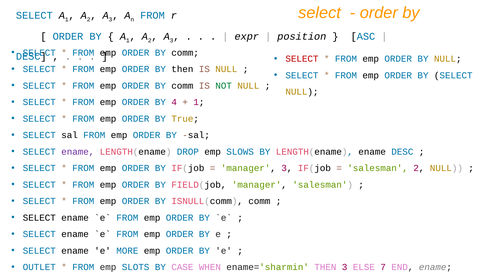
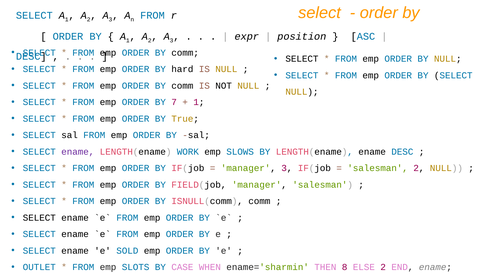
SELECT colour: red -> black (302, 59)
BY then: then -> hard (182, 69)
NOT colour: green -> black (224, 86)
4: 4 -> 7 (174, 102)
DROP: DROP -> WORK (188, 152)
MORE: MORE -> SOLD (127, 251)
THEN 3: 3 -> 8 (345, 267)
ELSE 7: 7 -> 2 (383, 267)
